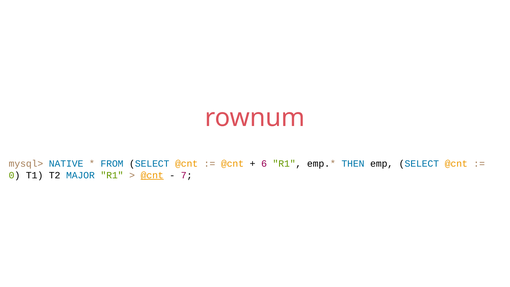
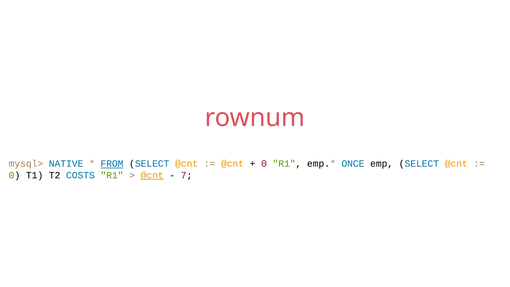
FROM underline: none -> present (112, 164)
6: 6 -> 0 (264, 164)
THEN: THEN -> ONCE (353, 164)
MAJOR: MAJOR -> COSTS (80, 175)
